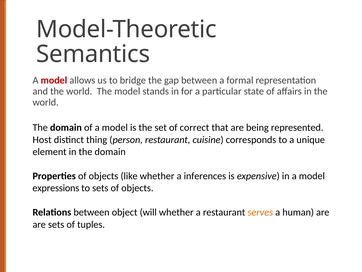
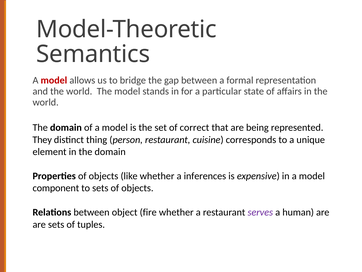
Host: Host -> They (42, 139)
expressions: expressions -> component (56, 188)
will: will -> fire (148, 212)
serves colour: orange -> purple (260, 212)
